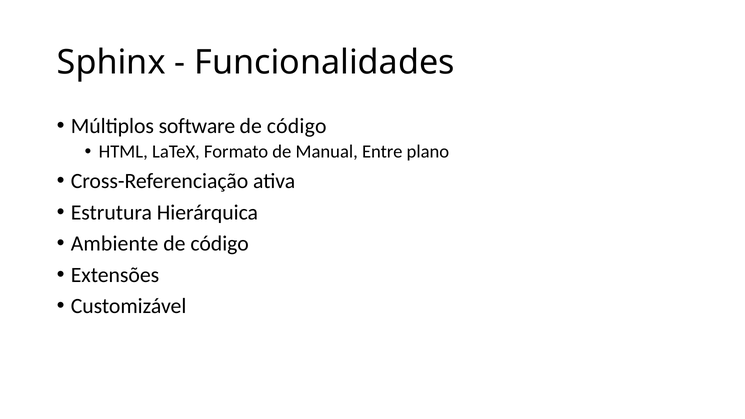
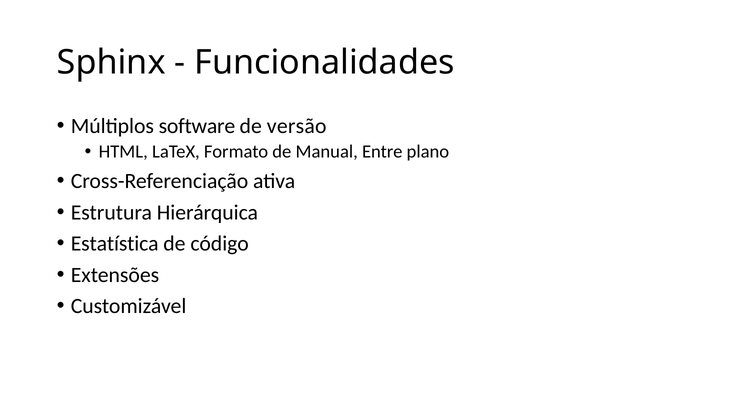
código: código -> versão (297, 126)
Ambiente: Ambiente -> Estatística (115, 244)
